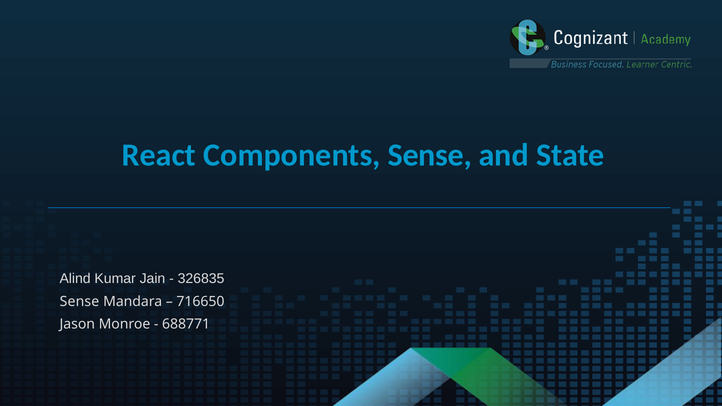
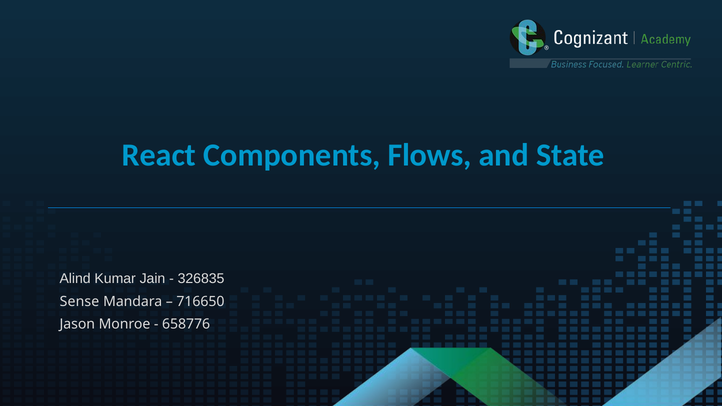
Components Sense: Sense -> Flows (430, 155)
688771: 688771 -> 658776 (186, 324)
